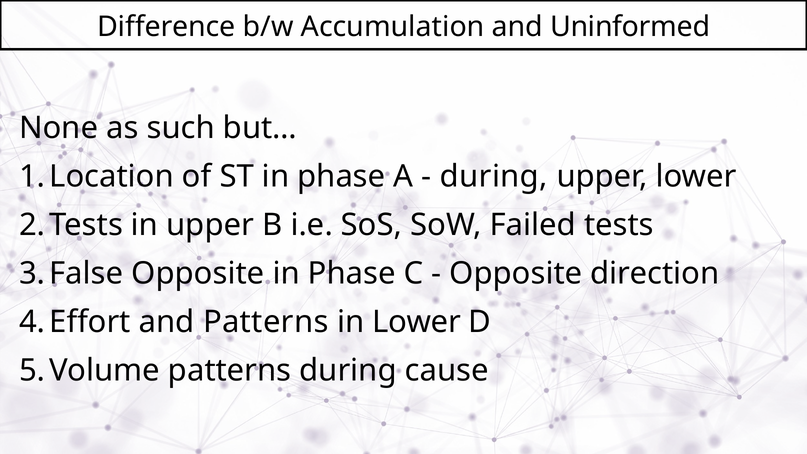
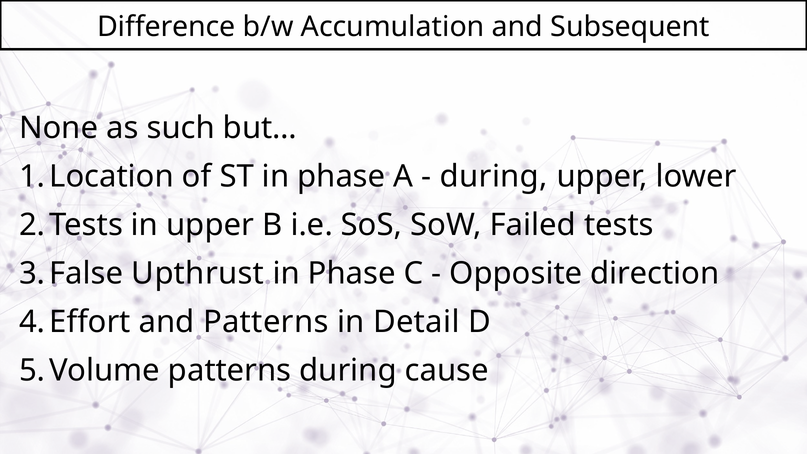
Uninformed: Uninformed -> Subsequent (630, 27)
Opposite: Opposite -> Upthrust (198, 274)
in Lower: Lower -> Detail (416, 322)
